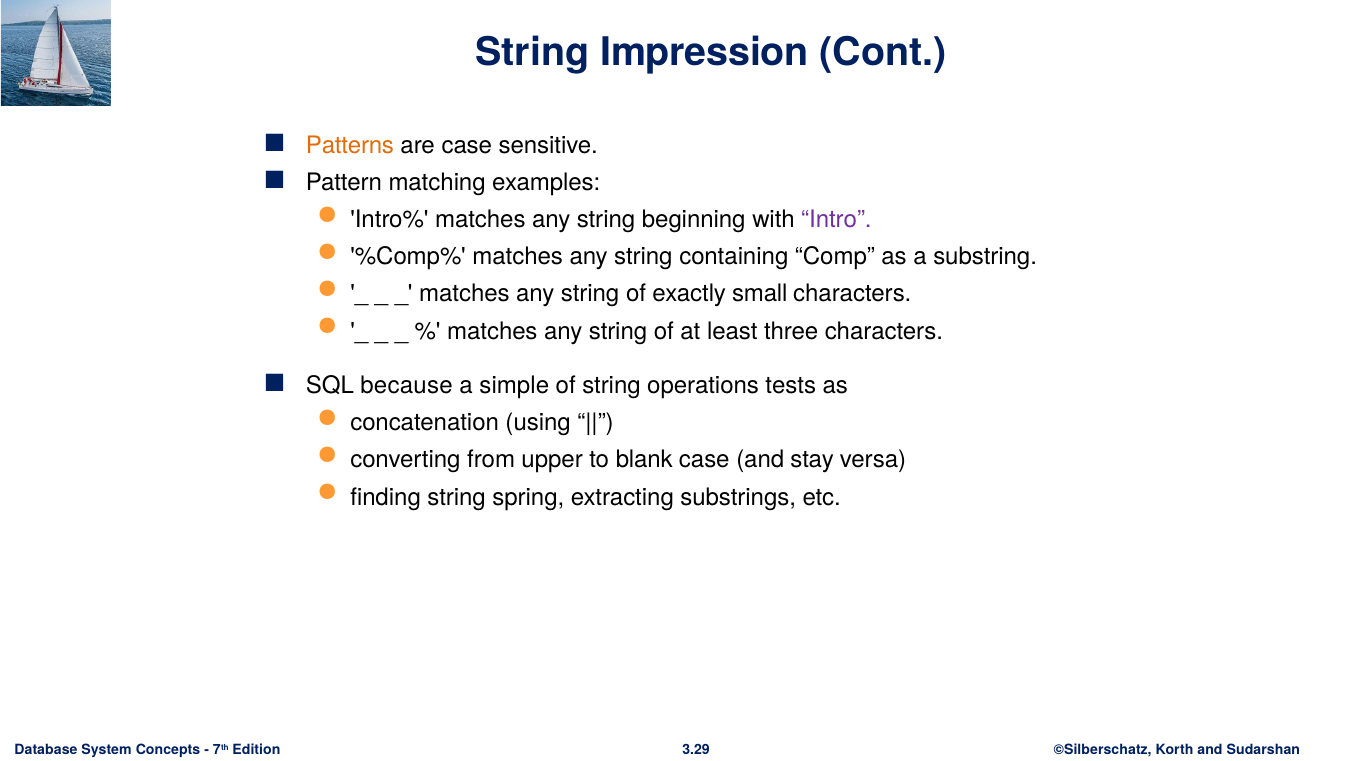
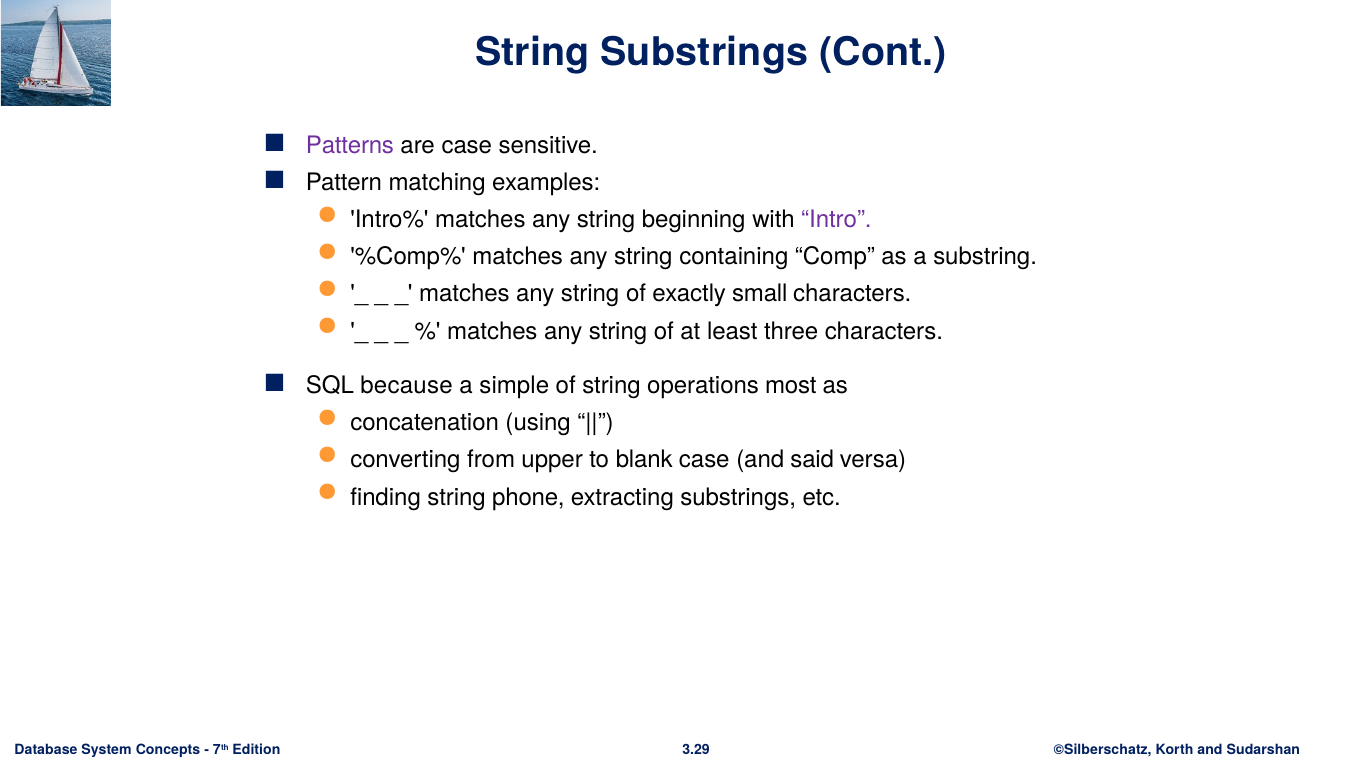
String Impression: Impression -> Substrings (704, 53)
Patterns colour: orange -> purple (350, 146)
tests: tests -> most (791, 386)
stay: stay -> said (812, 460)
spring: spring -> phone (528, 497)
